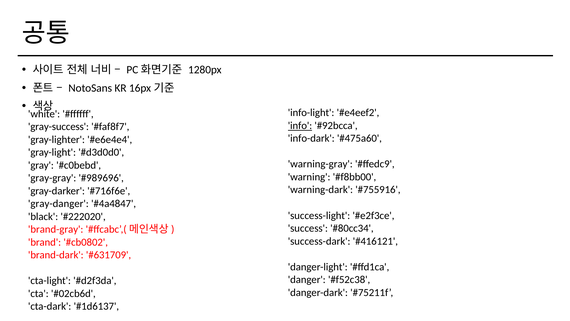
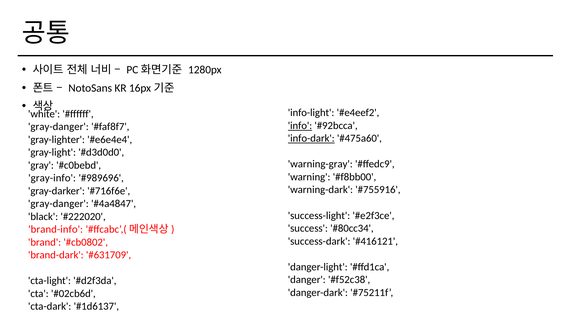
gray-success: gray-success -> gray-danger (58, 127)
info-dark underline: none -> present (311, 138)
gray-gray: gray-gray -> gray-info (52, 178)
brand-gray: brand-gray -> brand-info (56, 229)
